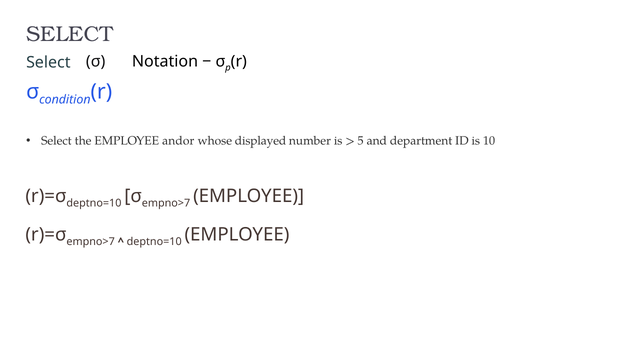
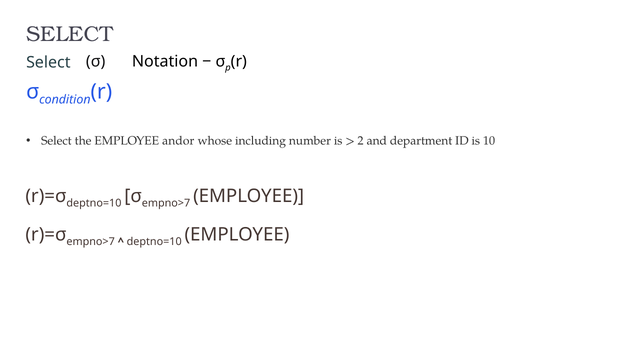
displayed: displayed -> including (261, 141)
5: 5 -> 2 (361, 141)
